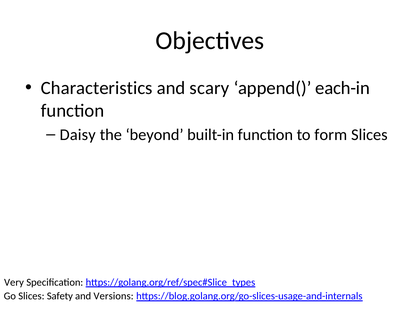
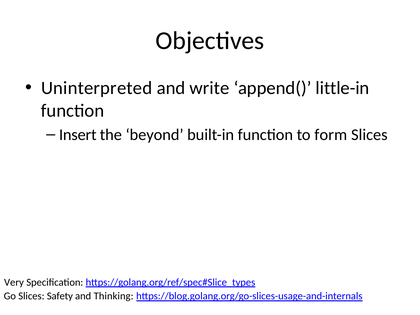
Characteristics: Characteristics -> Uninterpreted (97, 88)
scary: scary -> write (210, 88)
each-in: each-in -> little-in (343, 88)
Daisy: Daisy -> Insert (78, 135)
Versions: Versions -> Thinking (114, 296)
